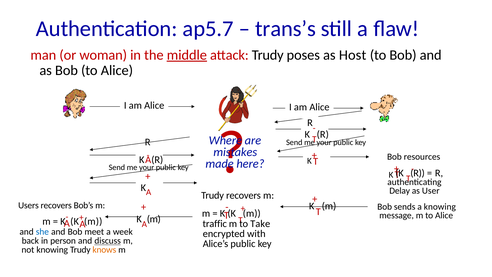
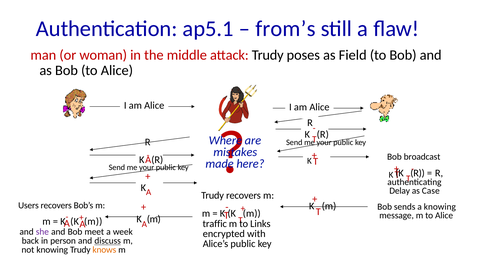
ap5.7: ap5.7 -> ap5.1 (208, 29)
trans’s: trans’s -> from’s (285, 29)
middle underline: present -> none (187, 55)
Host: Host -> Field (353, 55)
resources: resources -> broadcast (422, 157)
User: User -> Case (431, 191)
Take: Take -> Links (260, 224)
she colour: blue -> purple (42, 232)
